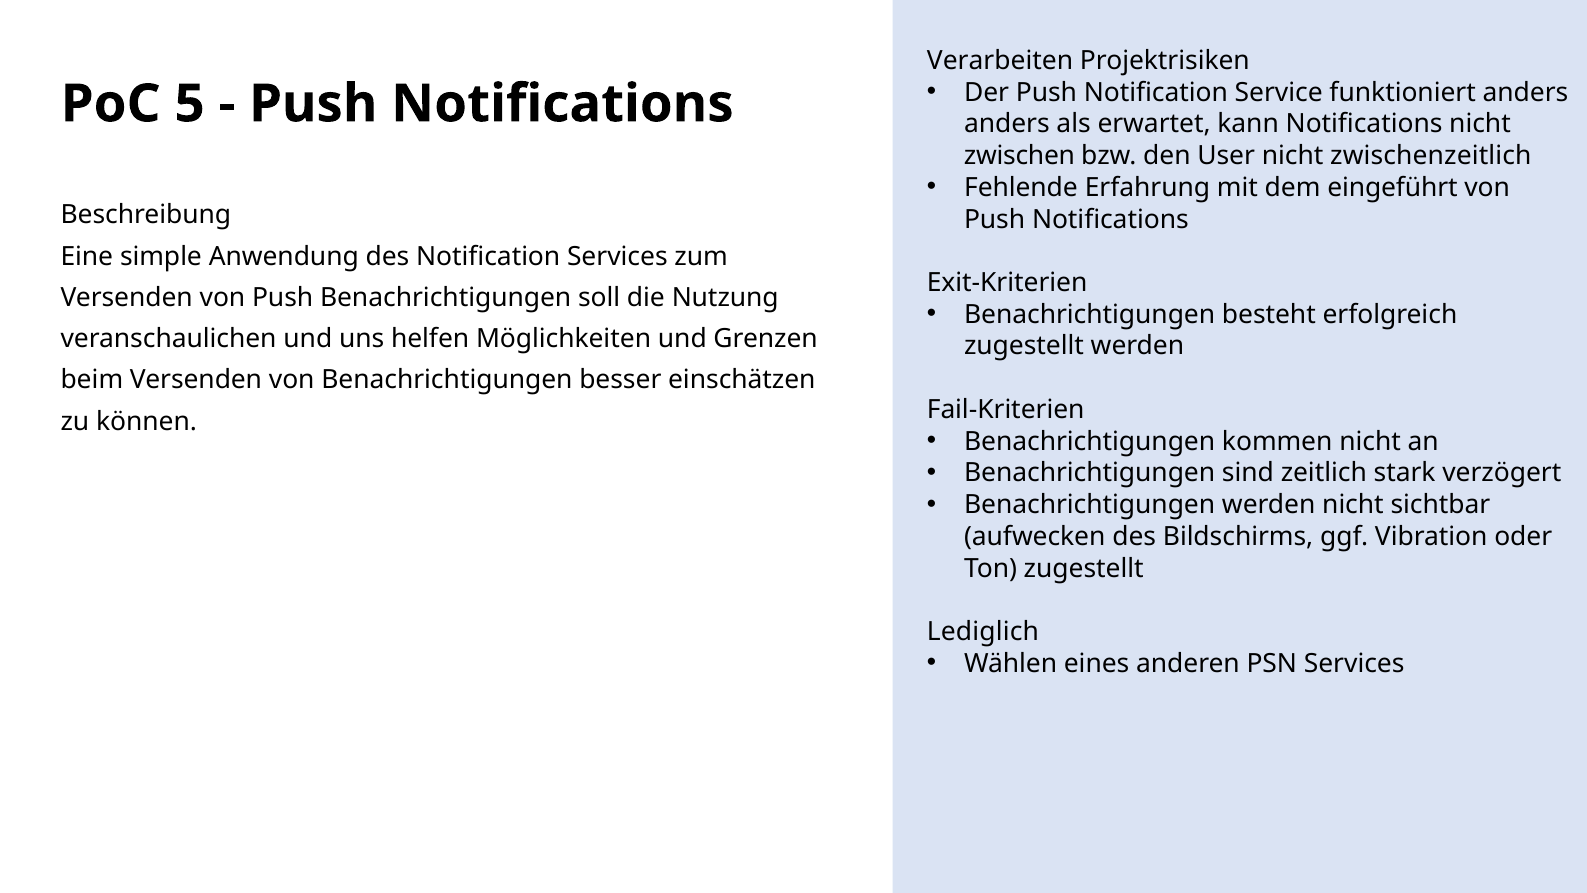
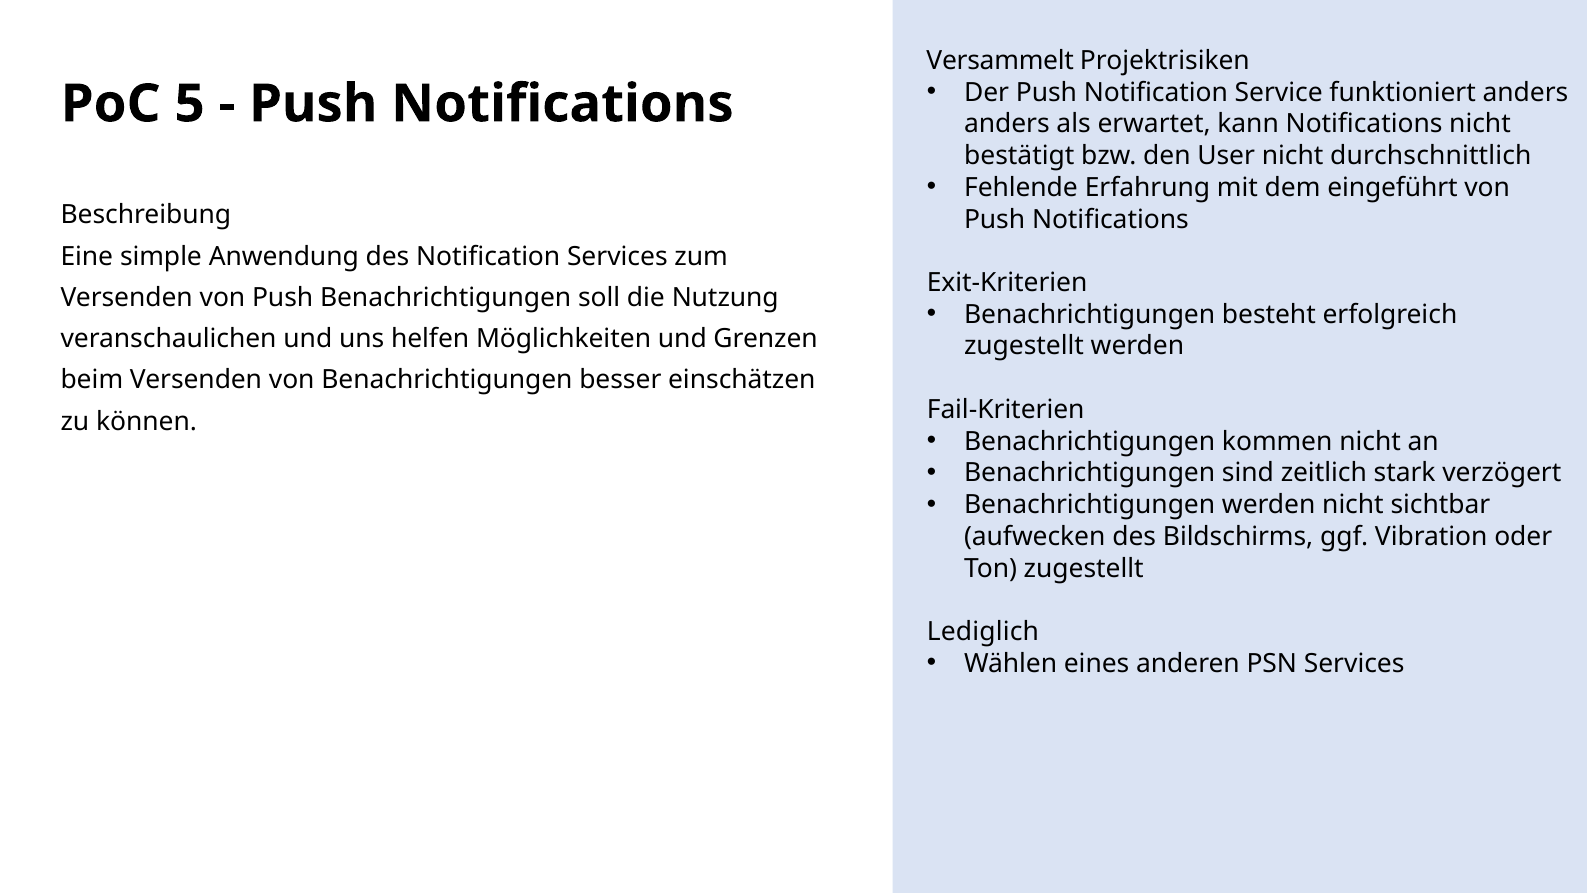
Verarbeiten: Verarbeiten -> Versammelt (1000, 61)
zwischen: zwischen -> bestätigt (1019, 156)
zwischenzeitlich: zwischenzeitlich -> durchschnittlich (1431, 156)
